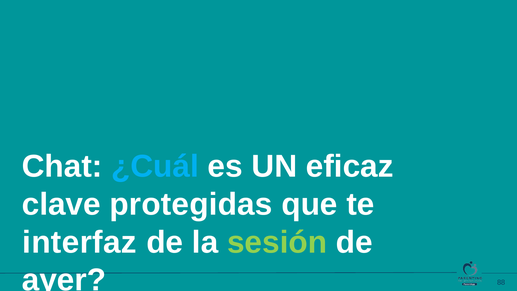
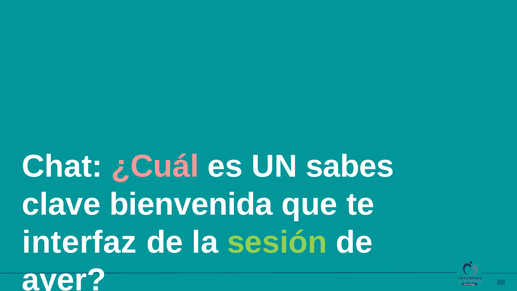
¿Cuál colour: light blue -> pink (155, 166)
eficaz: eficaz -> sabes (350, 166)
protegidas: protegidas -> bienvenida (191, 204)
